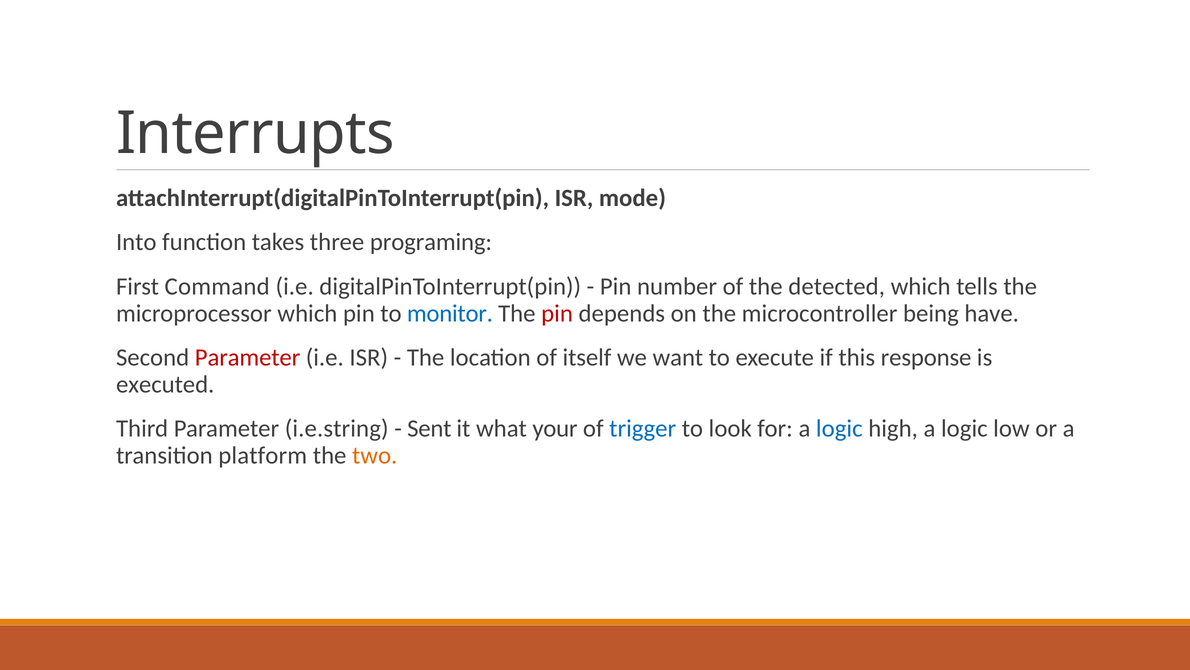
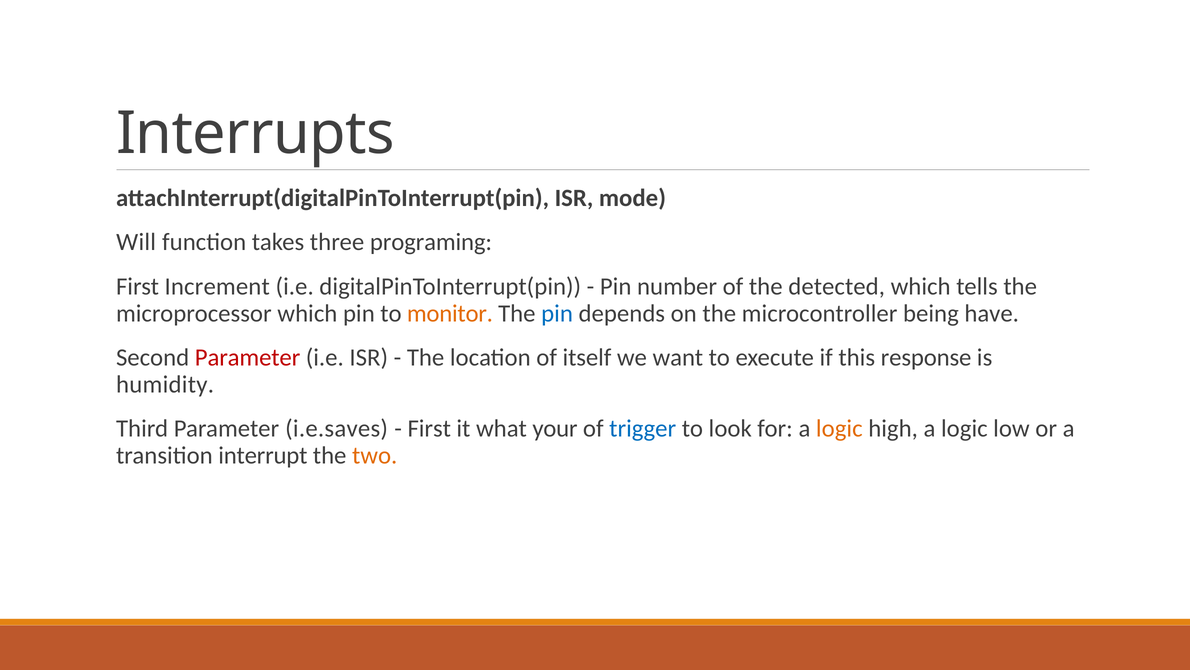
Into: Into -> Will (136, 242)
Command: Command -> Increment (217, 286)
monitor colour: blue -> orange (450, 313)
pin colour: red -> blue (557, 313)
executed: executed -> humidity (165, 384)
i.e.string: i.e.string -> i.e.saves (337, 428)
Sent: Sent -> First (429, 428)
logic colour: blue -> orange (839, 428)
platform: platform -> interrupt (263, 455)
